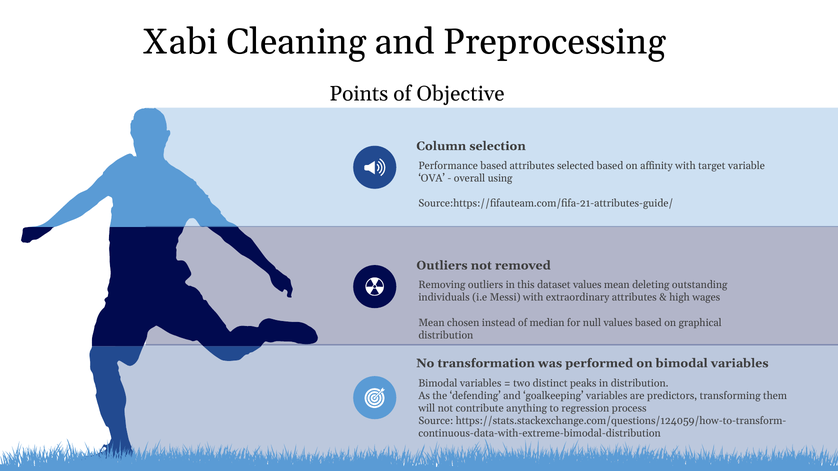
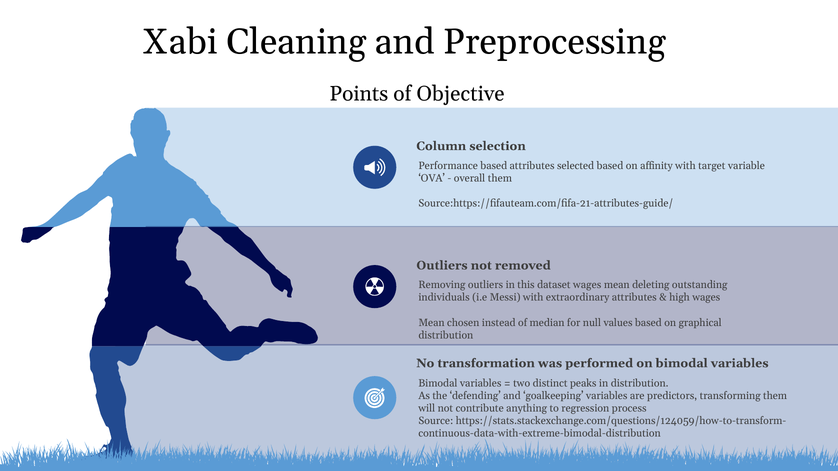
overall using: using -> them (500, 178)
dataset values: values -> wages (587, 285)
